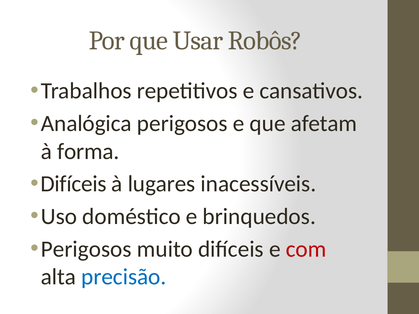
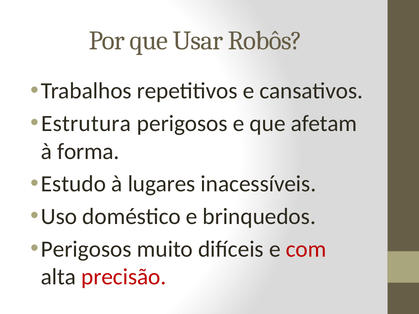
Analógica: Analógica -> Estrutura (86, 124)
Difíceis: Difíceis -> Estudo (73, 184)
precisão colour: blue -> red (124, 277)
